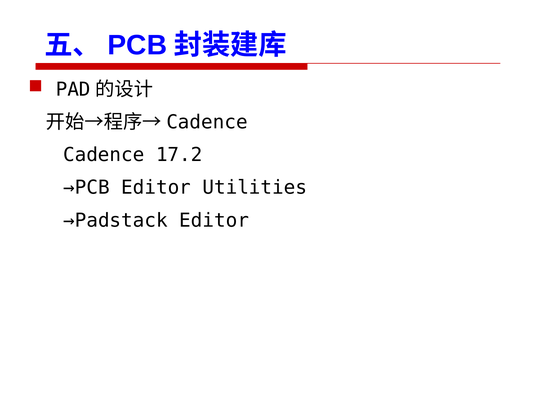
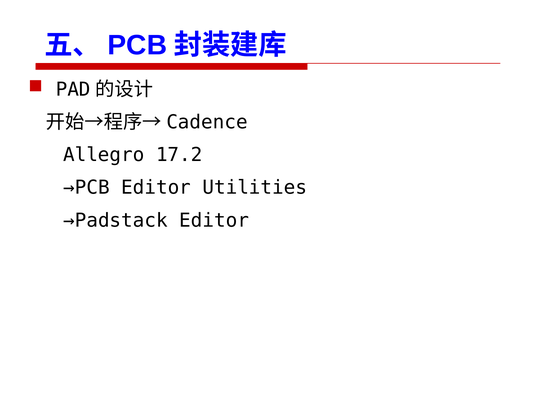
Cadence: Cadence -> Allegro (104, 155)
